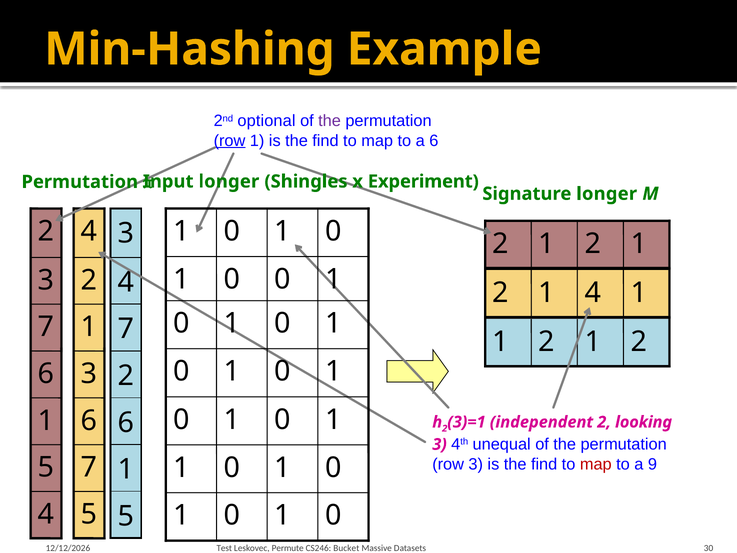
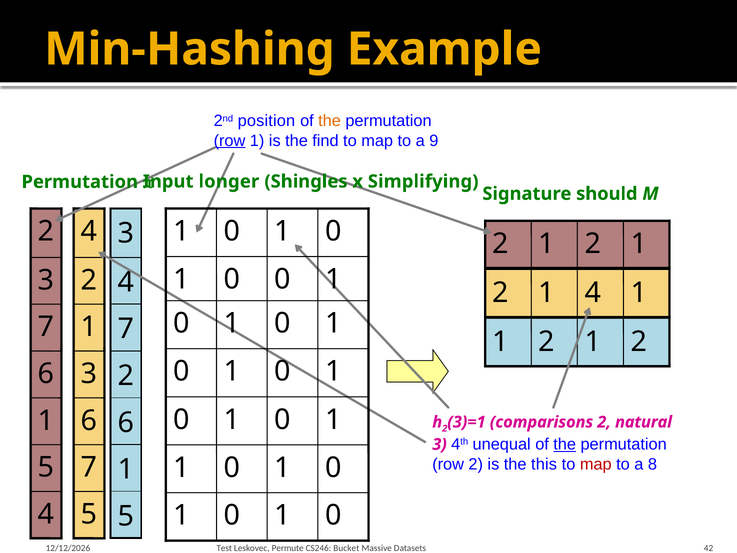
optional: optional -> position (266, 121)
the colour: purple -> orange (330, 121)
a 6: 6 -> 9 (434, 141)
Experiment: Experiment -> Simplifying (423, 181)
Signature longer: longer -> should (607, 194)
independent: independent -> comparisons (542, 422)
looking: looking -> natural (644, 422)
the underline: none -> present (565, 444)
row 3: 3 -> 2 (476, 464)
find: find -> this (544, 464)
9: 9 -> 8 (653, 464)
30: 30 -> 42 (709, 548)
